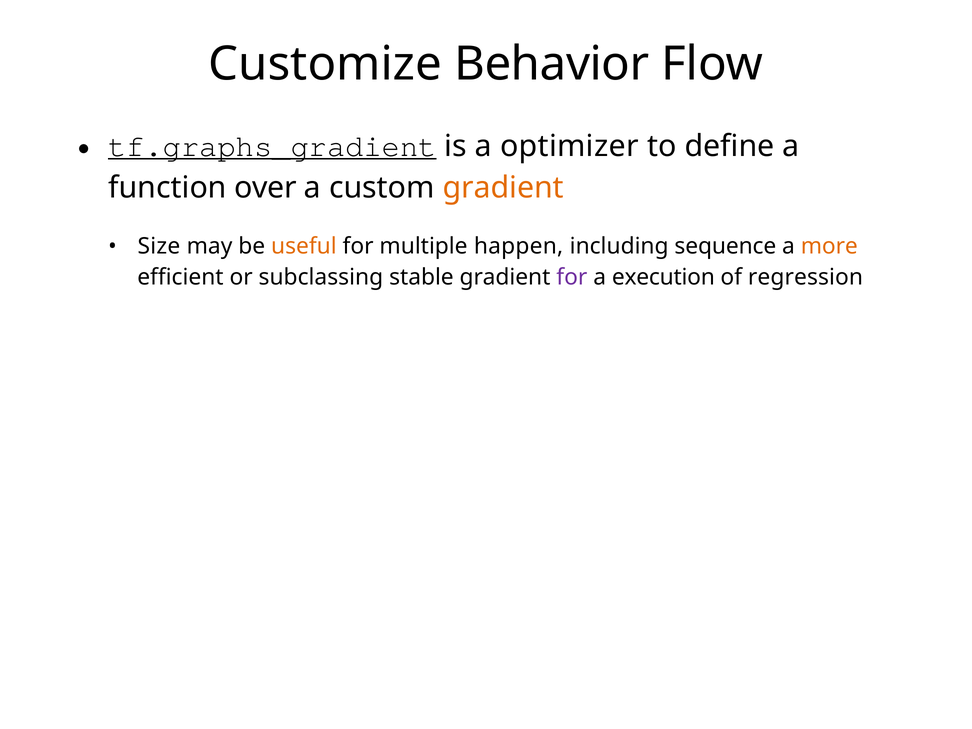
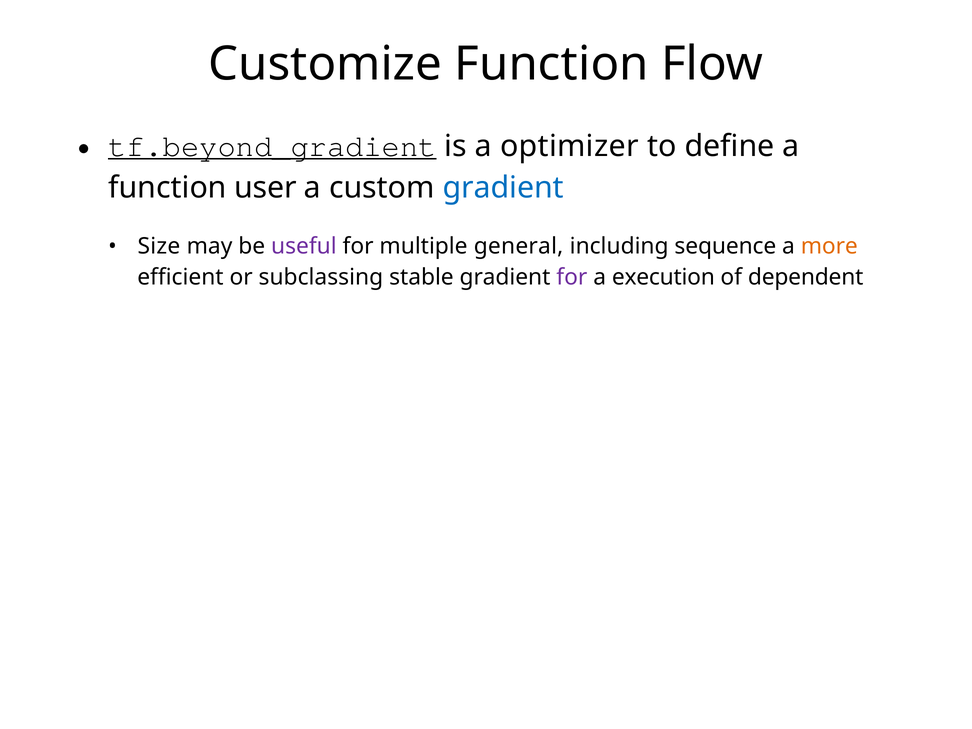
Customize Behavior: Behavior -> Function (552, 64)
tf.graphs_gradient: tf.graphs_gradient -> tf.beyond_gradient (272, 146)
over: over -> user (266, 188)
gradient colour: orange -> blue (503, 188)
useful colour: orange -> purple (304, 246)
happen: happen -> general (519, 246)
regression: regression -> dependent (806, 277)
